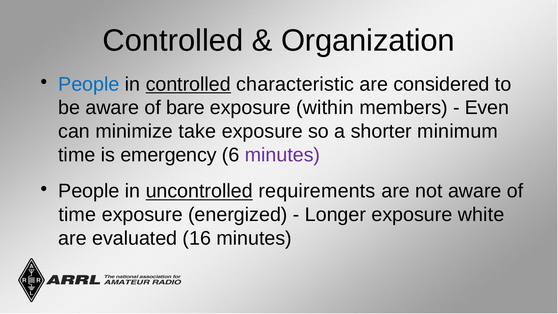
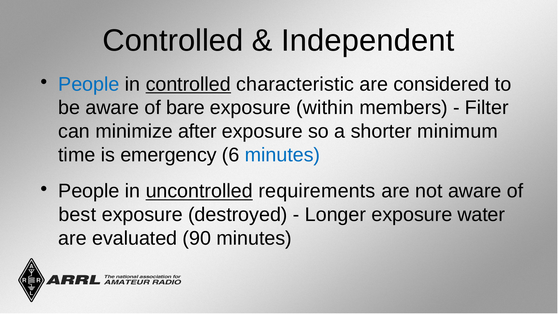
Organization: Organization -> Independent (368, 41)
Even: Even -> Filter (487, 108)
take: take -> after (197, 131)
minutes colour: purple -> blue (283, 155)
time: time -> best (77, 215)
energized: energized -> destroyed (238, 215)
white: white -> water (481, 215)
16: 16 -> 90 (197, 238)
